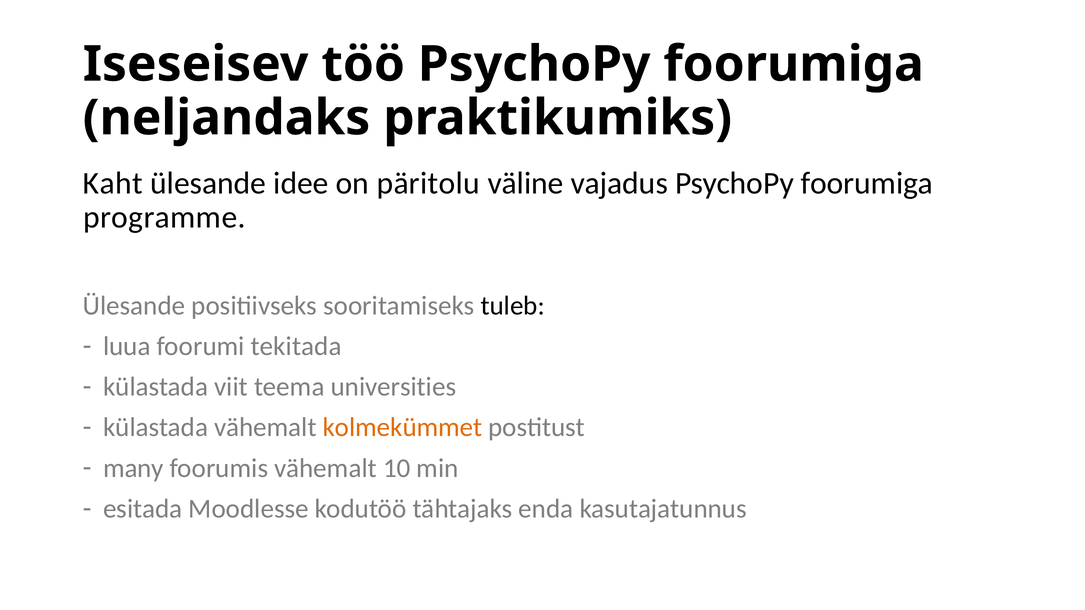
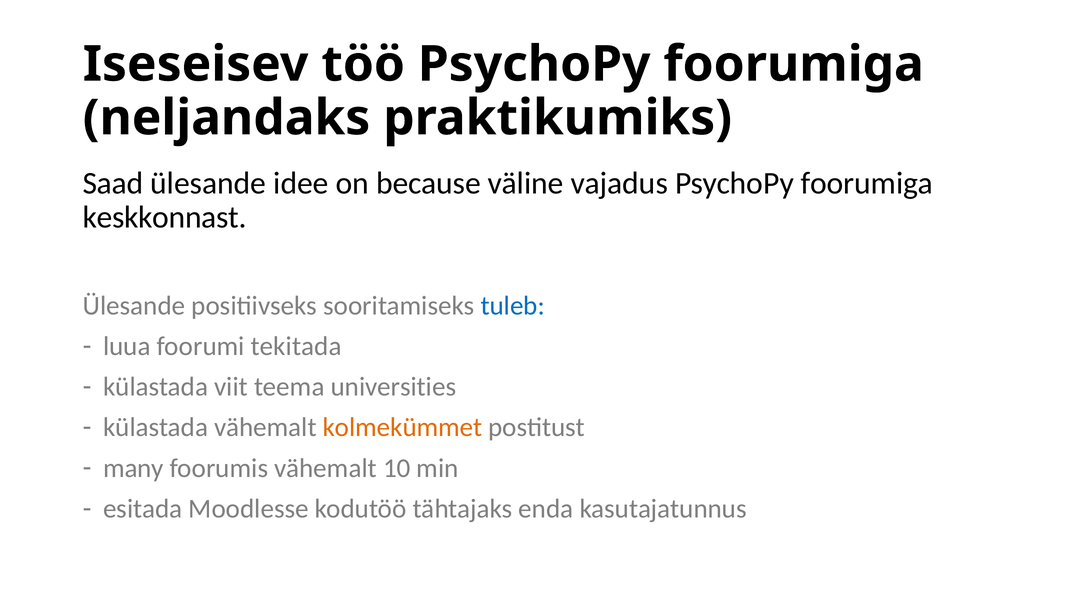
Kaht: Kaht -> Saad (113, 183)
päritolu: päritolu -> because (428, 183)
programme: programme -> keskkonnast (165, 217)
tuleb colour: black -> blue (513, 306)
